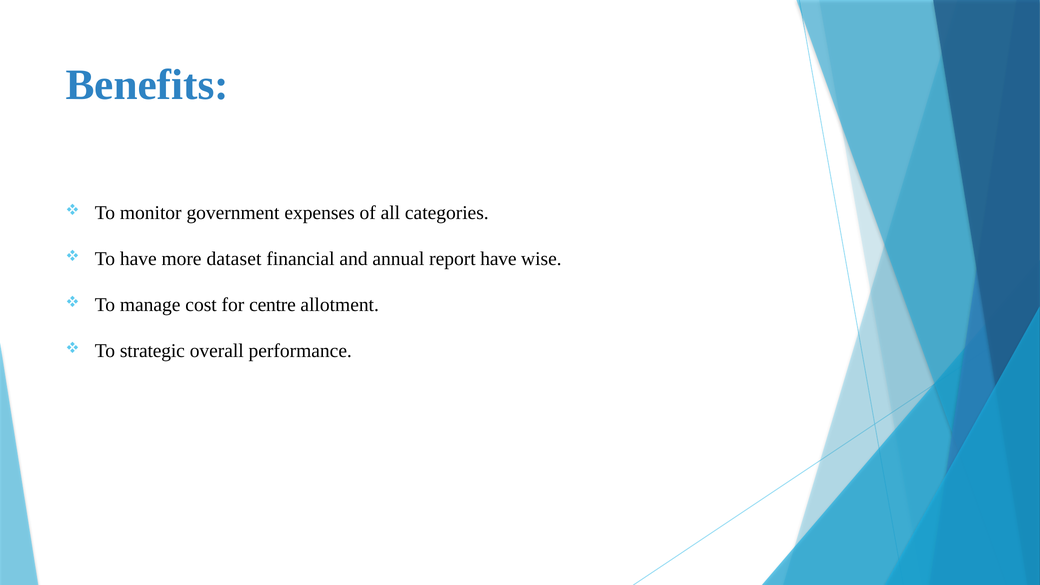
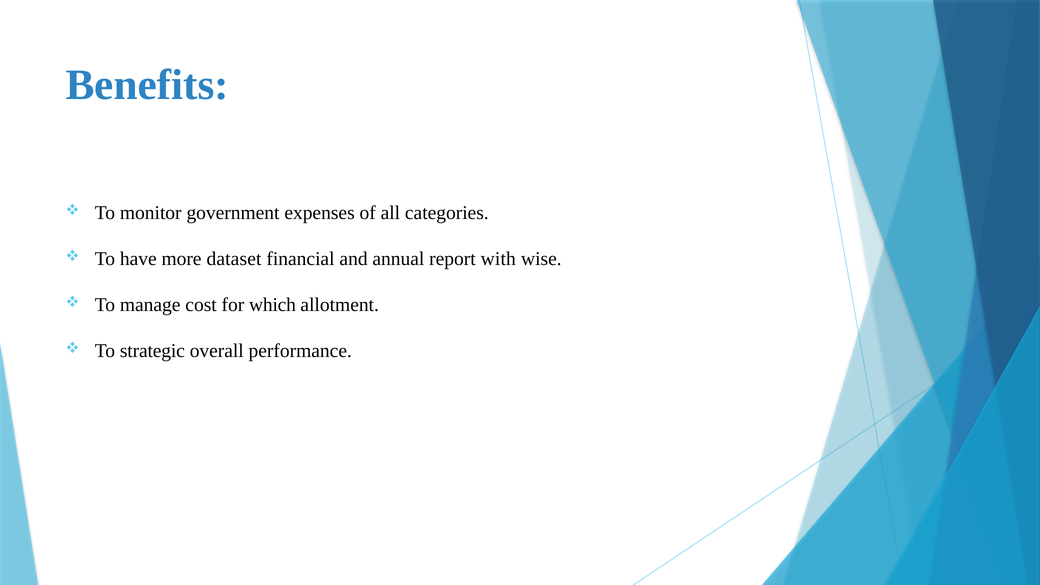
report have: have -> with (498, 259)
centre: centre -> which (272, 305)
